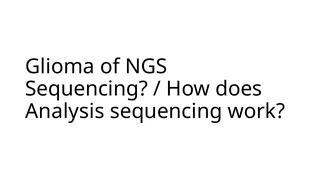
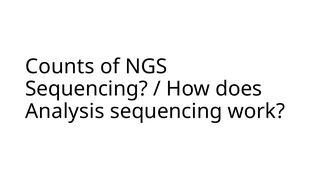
Glioma: Glioma -> Counts (60, 67)
